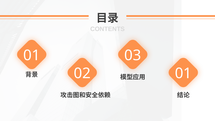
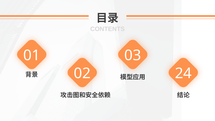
01: 01 -> 24 (183, 73)
